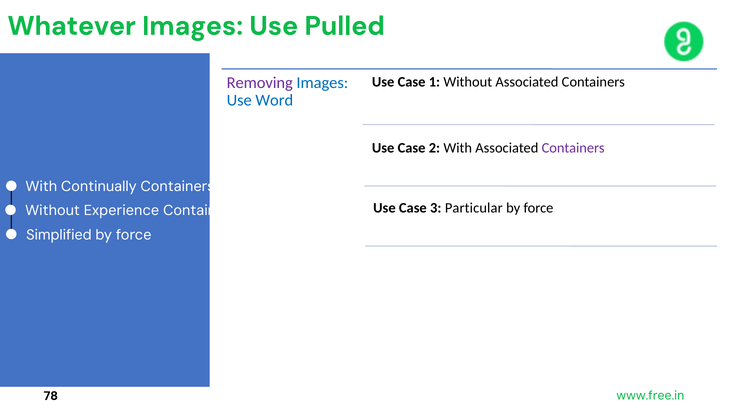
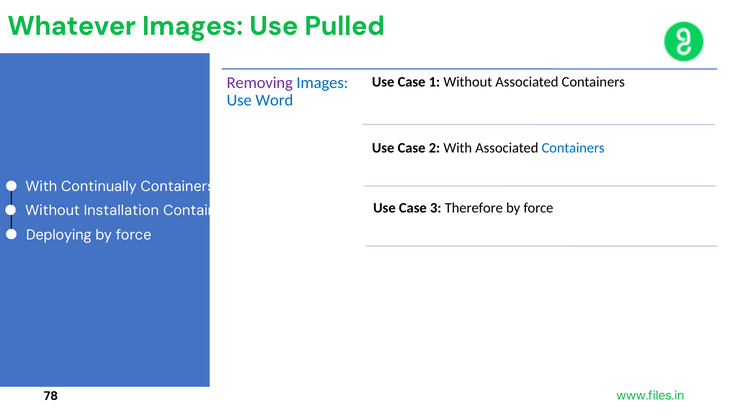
Containers colour: purple -> blue (573, 148)
Particular: Particular -> Therefore (474, 208)
Experience: Experience -> Installation (121, 211)
Simplified: Simplified -> Deploying (59, 235)
www.free.in: www.free.in -> www.files.in (650, 396)
